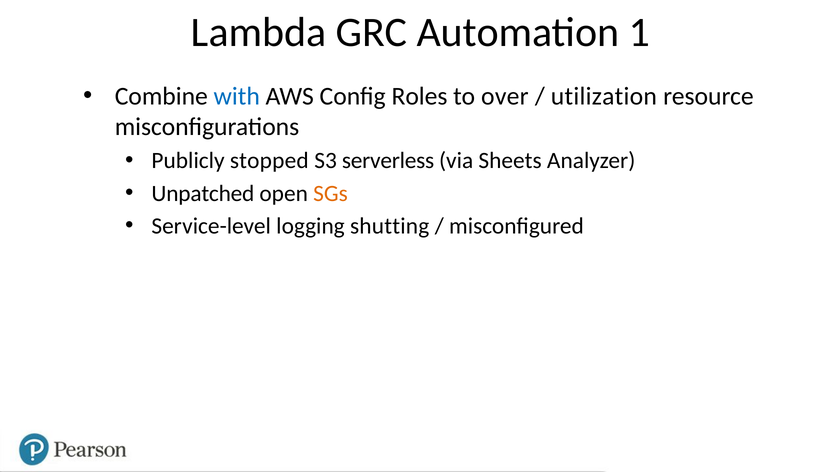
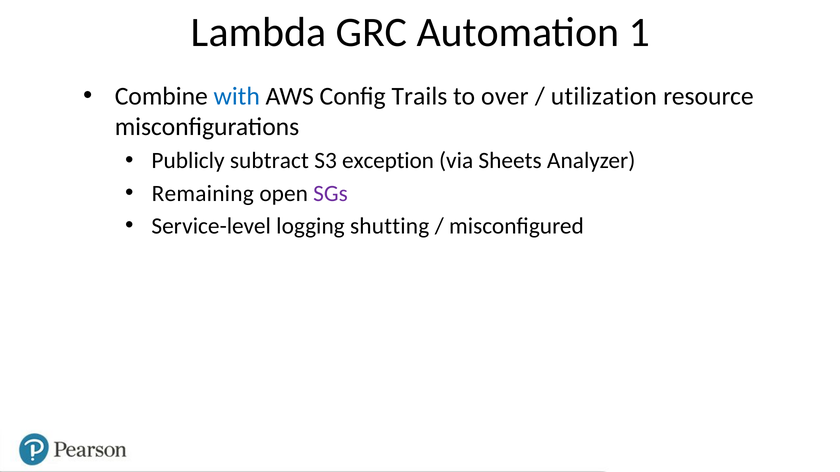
Roles: Roles -> Trails (419, 96)
stopped: stopped -> subtract (269, 161)
serverless: serverless -> exception (388, 161)
Unpatched: Unpatched -> Remaining (203, 194)
SGs colour: orange -> purple (330, 194)
